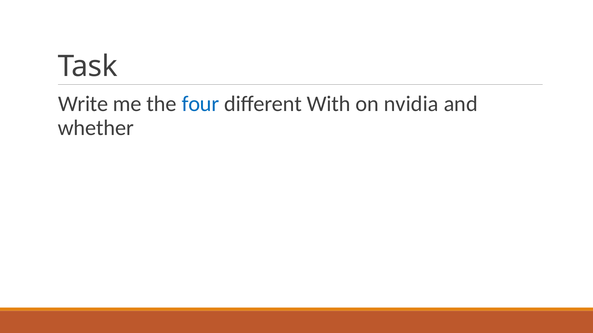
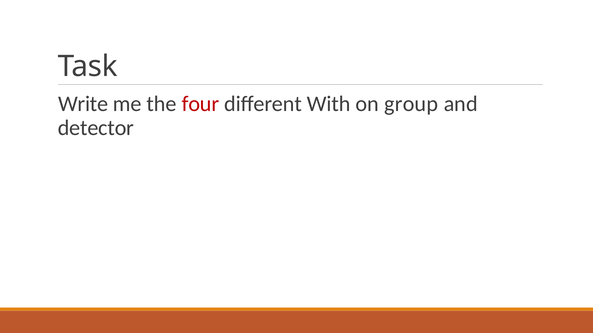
four colour: blue -> red (200, 104)
nvidia: nvidia -> group (411, 104)
whether: whether -> detector (96, 128)
